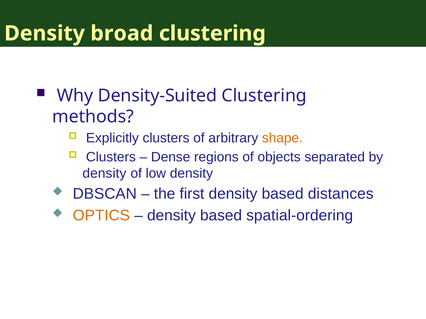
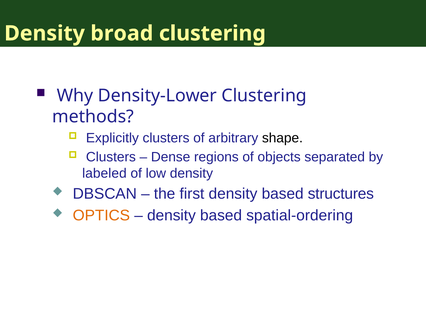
Density-Suited: Density-Suited -> Density-Lower (157, 96)
shape colour: orange -> black (282, 138)
density: density -> labeled (104, 174)
distances: distances -> structures (341, 194)
